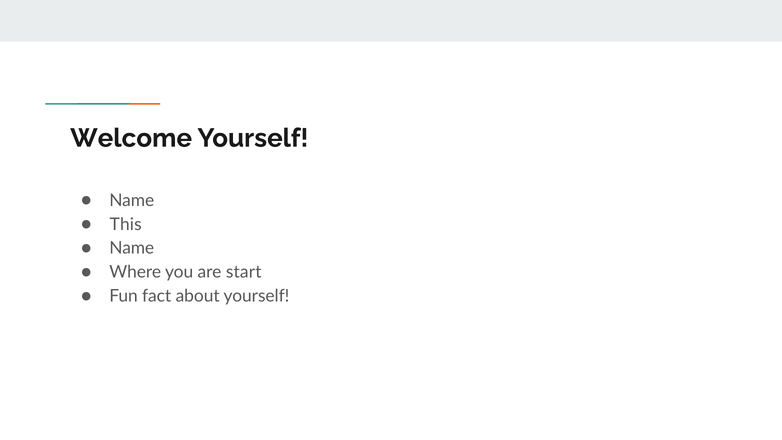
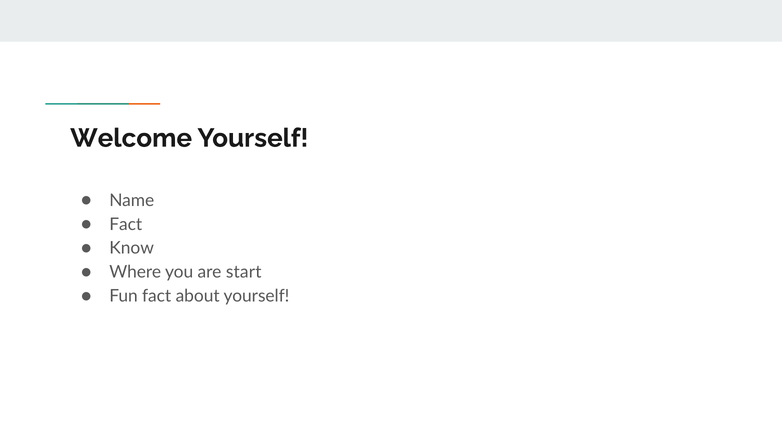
This: This -> Fact (126, 224)
Name: Name -> Know (132, 248)
